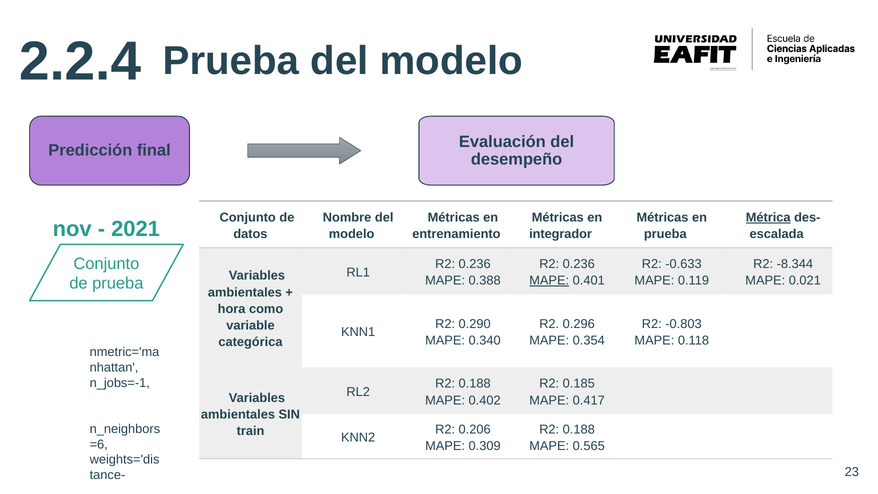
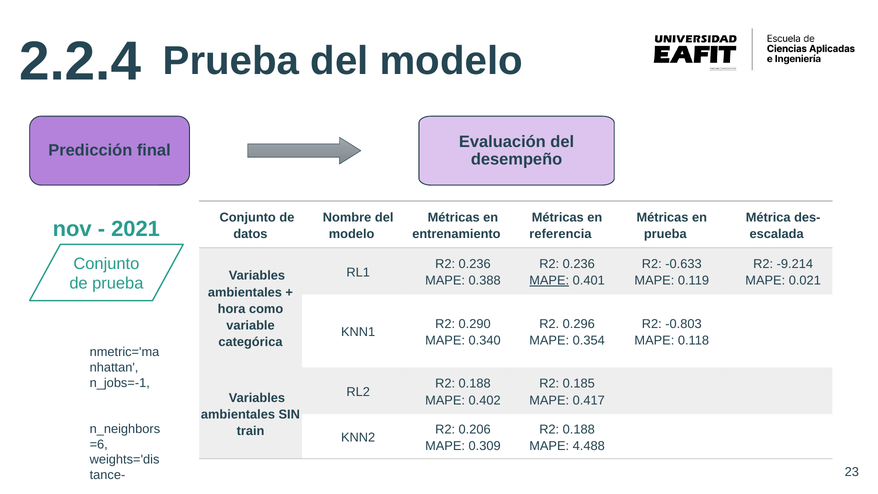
Métrica underline: present -> none (768, 217)
integrador: integrador -> referencia (560, 234)
-8.344: -8.344 -> -9.214 (795, 264)
0.565: 0.565 -> 4.488 (589, 446)
